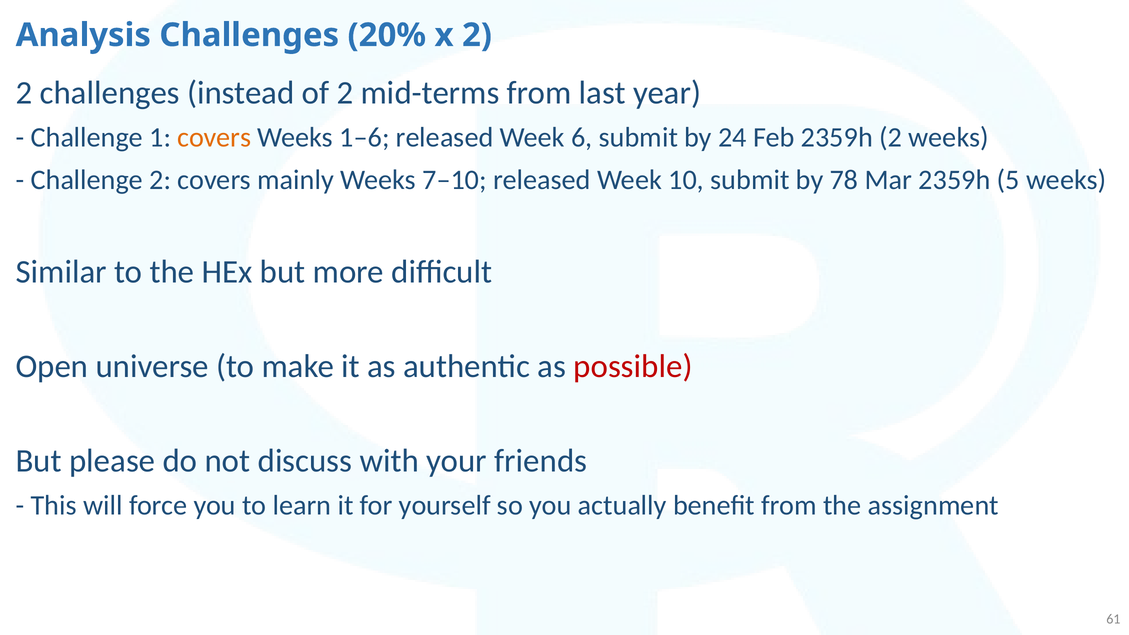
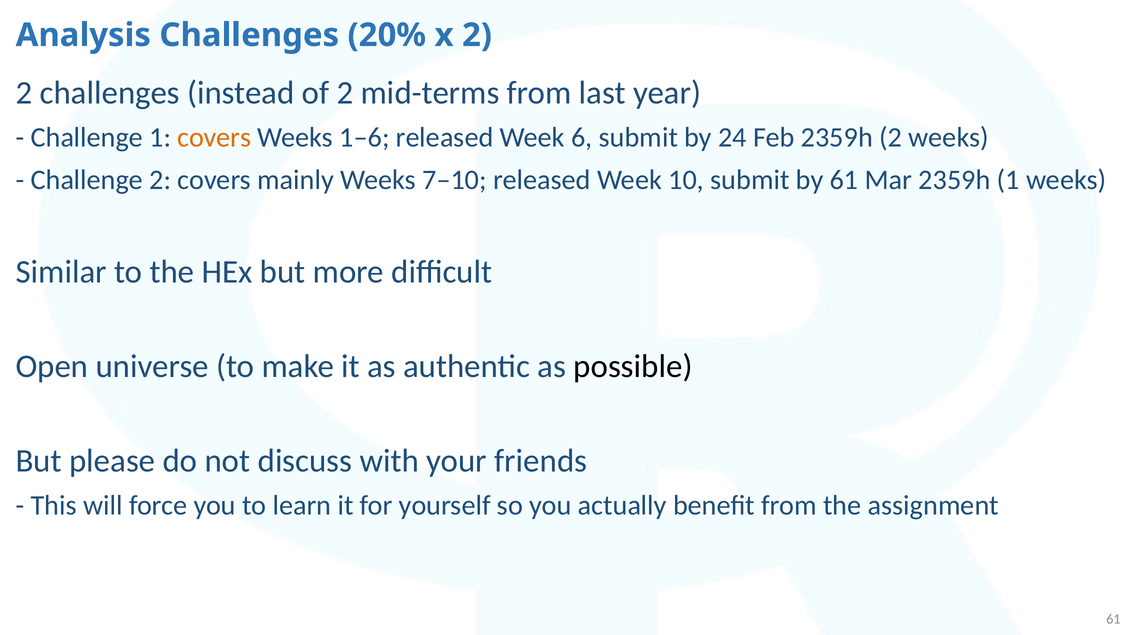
by 78: 78 -> 61 (844, 180)
2359h 5: 5 -> 1 (1008, 180)
possible colour: red -> black (633, 366)
